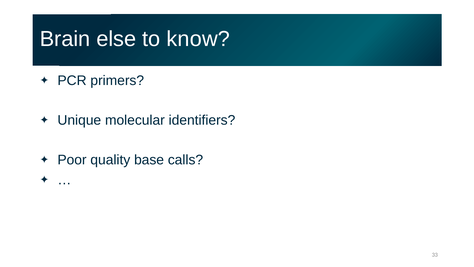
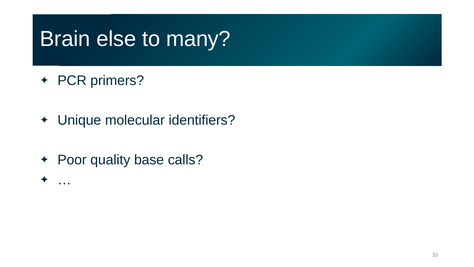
know: know -> many (198, 39)
